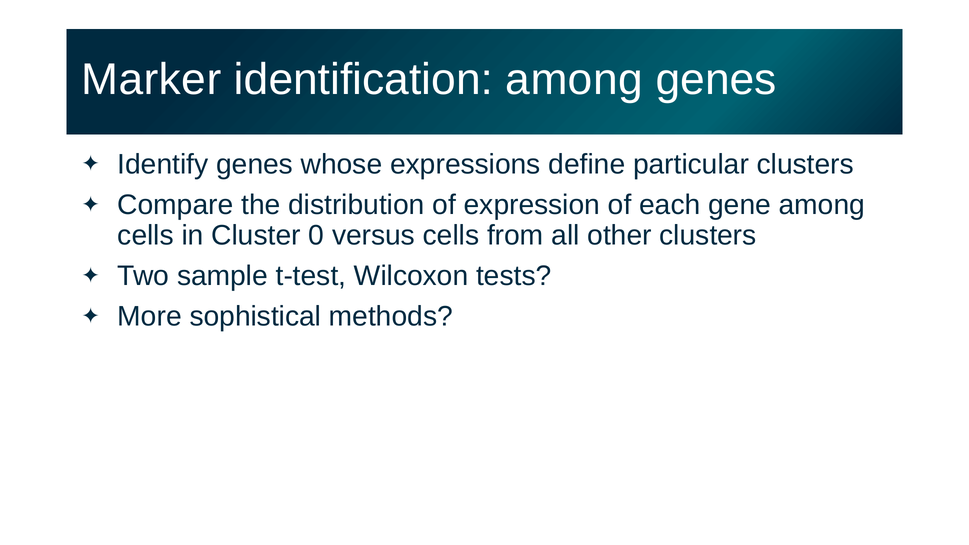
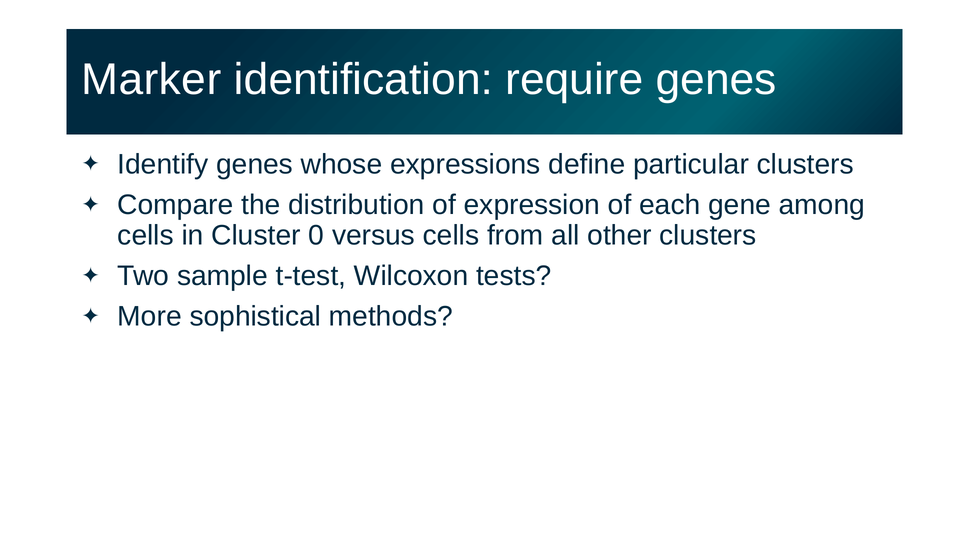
identification among: among -> require (574, 80)
